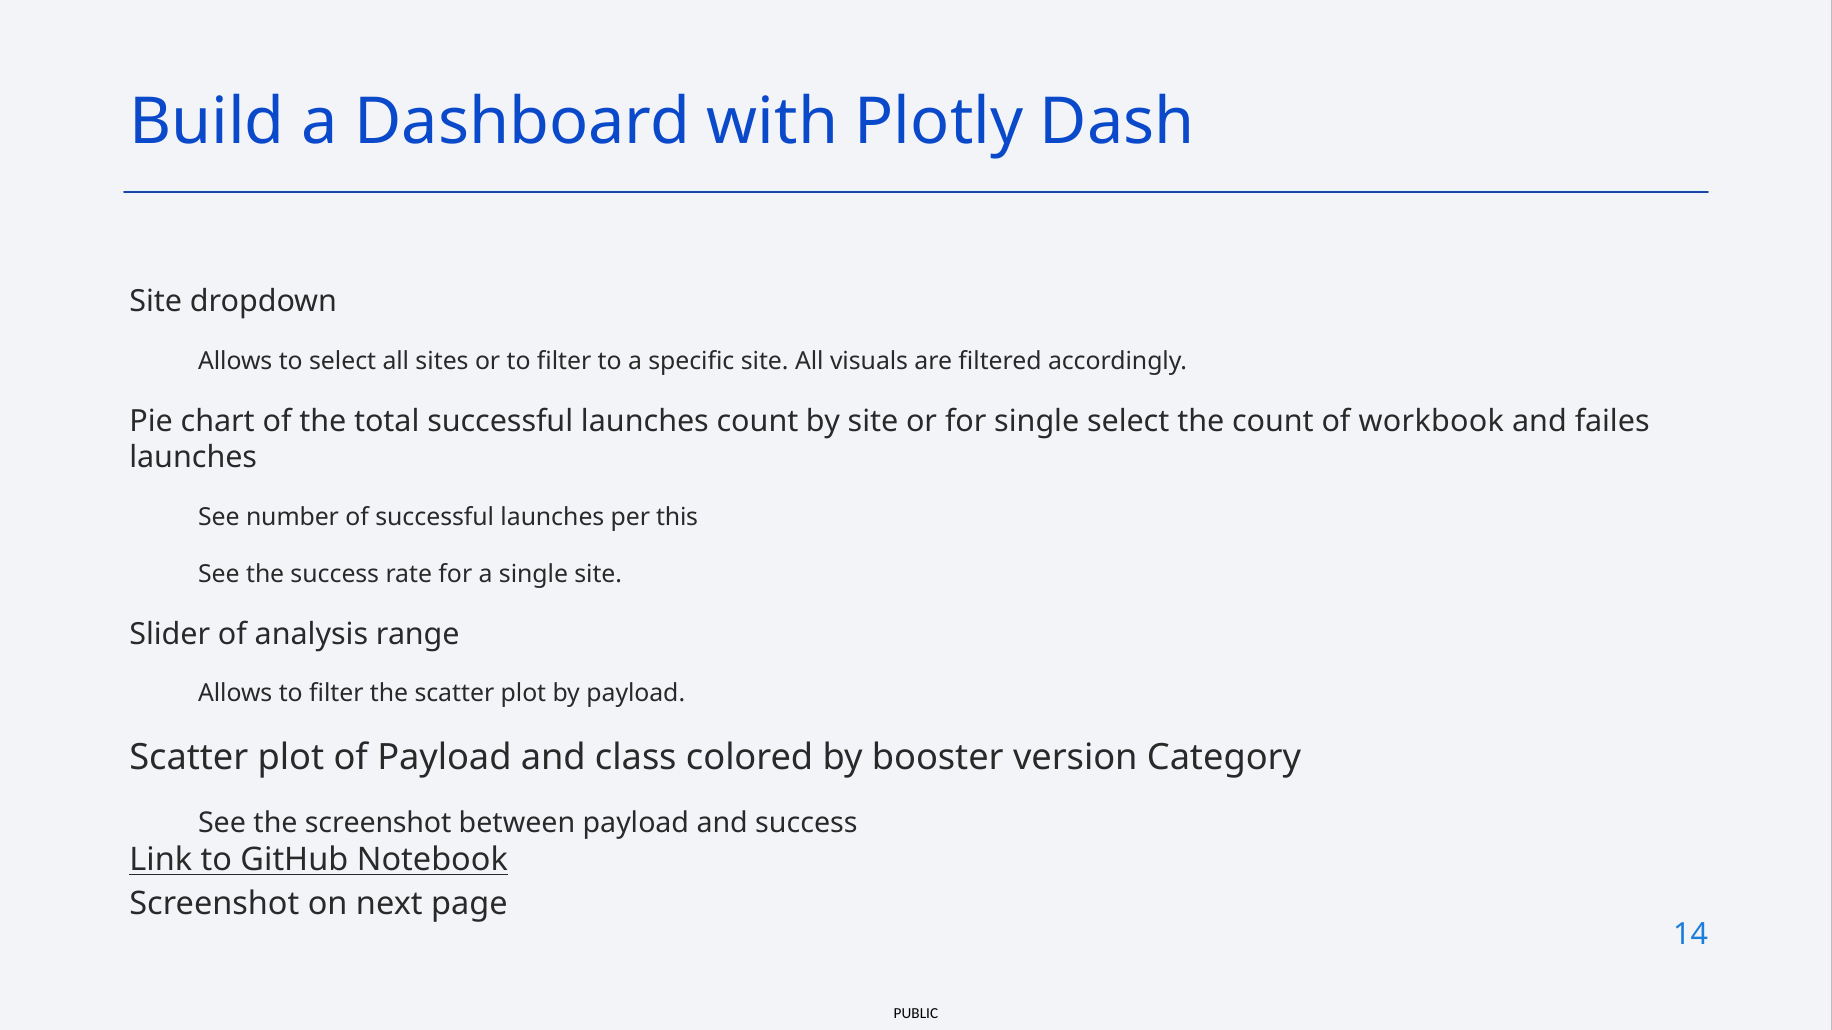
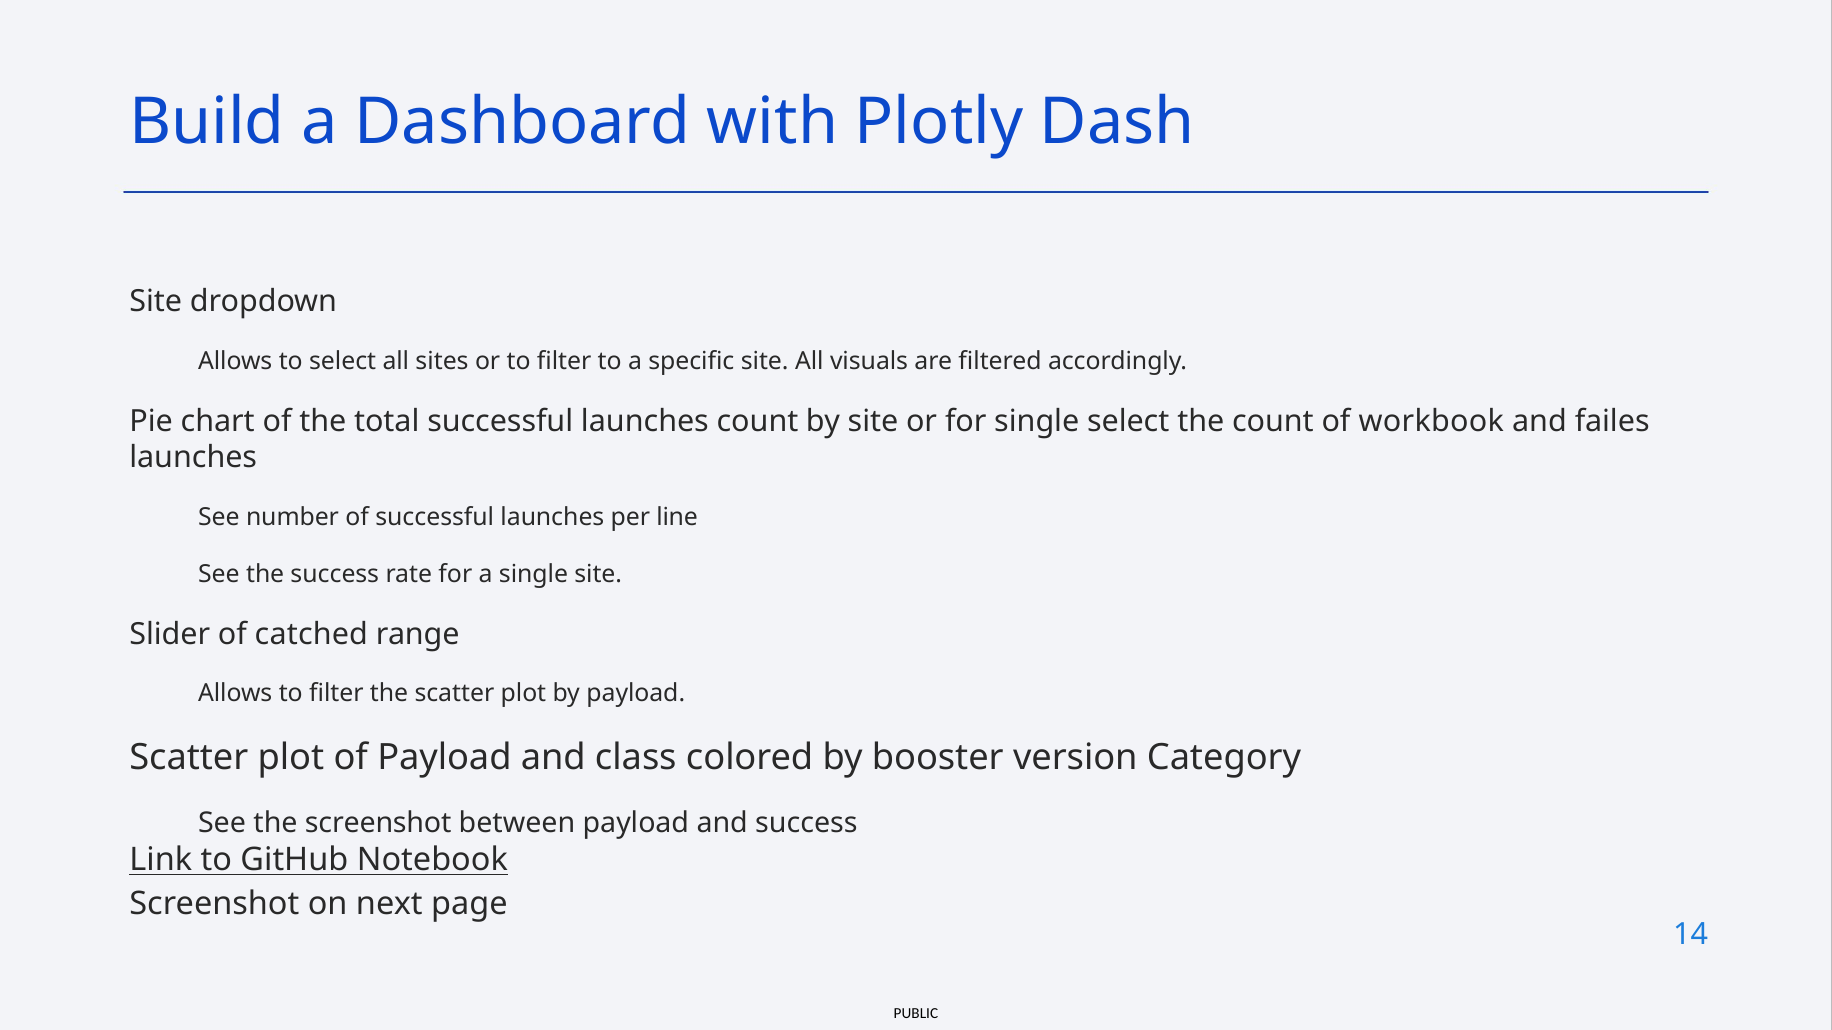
this: this -> line (677, 518)
analysis: analysis -> catched (311, 635)
